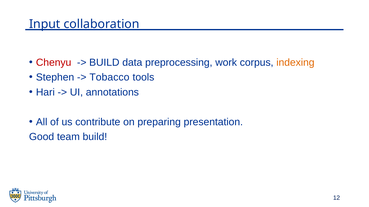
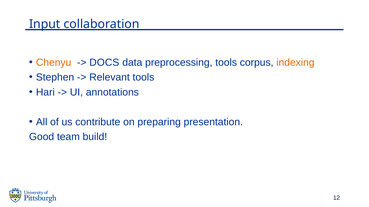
Chenyu colour: red -> orange (54, 63)
BUILD: BUILD -> DOCS (104, 63)
preprocessing work: work -> tools (226, 63)
Tobacco: Tobacco -> Relevant (110, 77)
